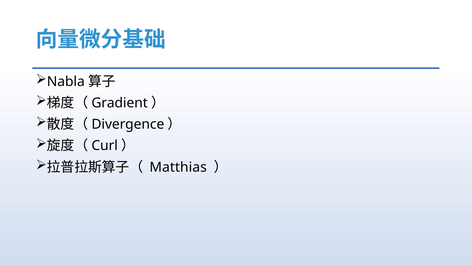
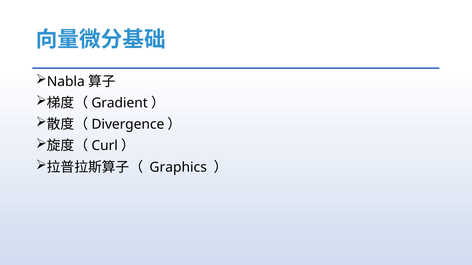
Matthias: Matthias -> Graphics (178, 167)
